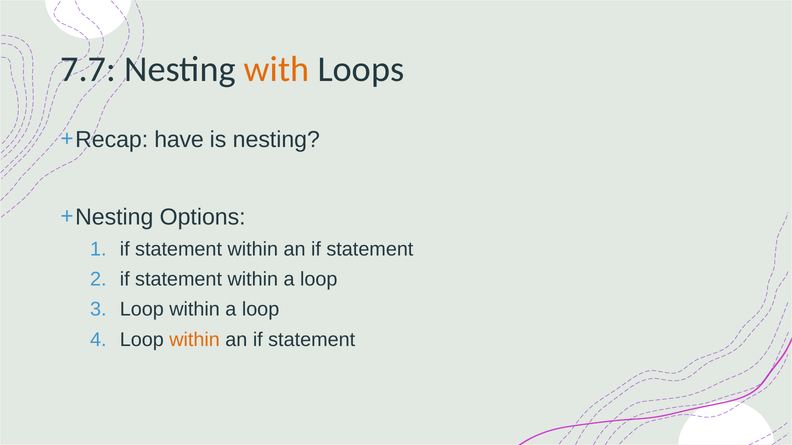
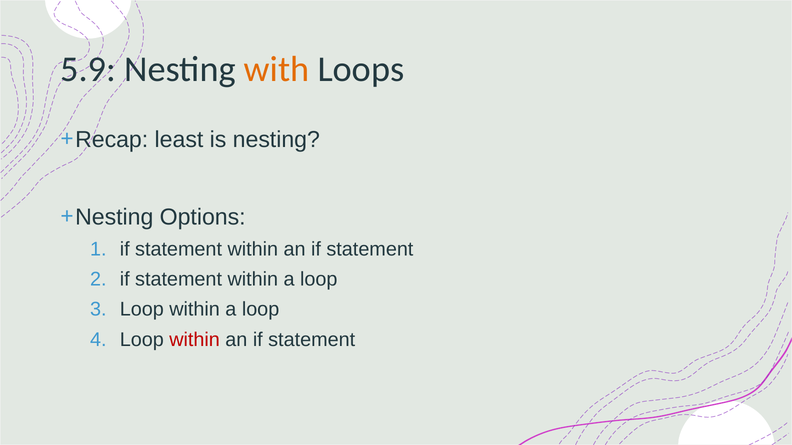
7.7: 7.7 -> 5.9 (88, 69)
have: have -> least (179, 140)
within colour: orange -> red (195, 340)
